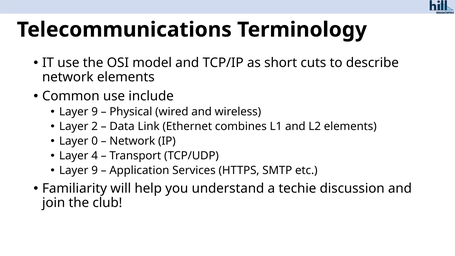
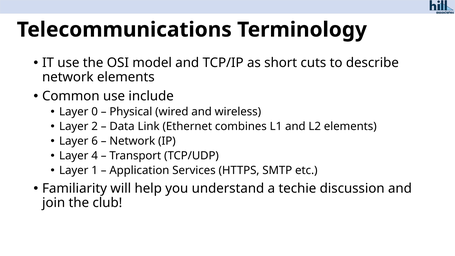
9: 9 -> 0 (95, 112)
0: 0 -> 6 (95, 141)
9: 9 -> 1 (95, 171)
